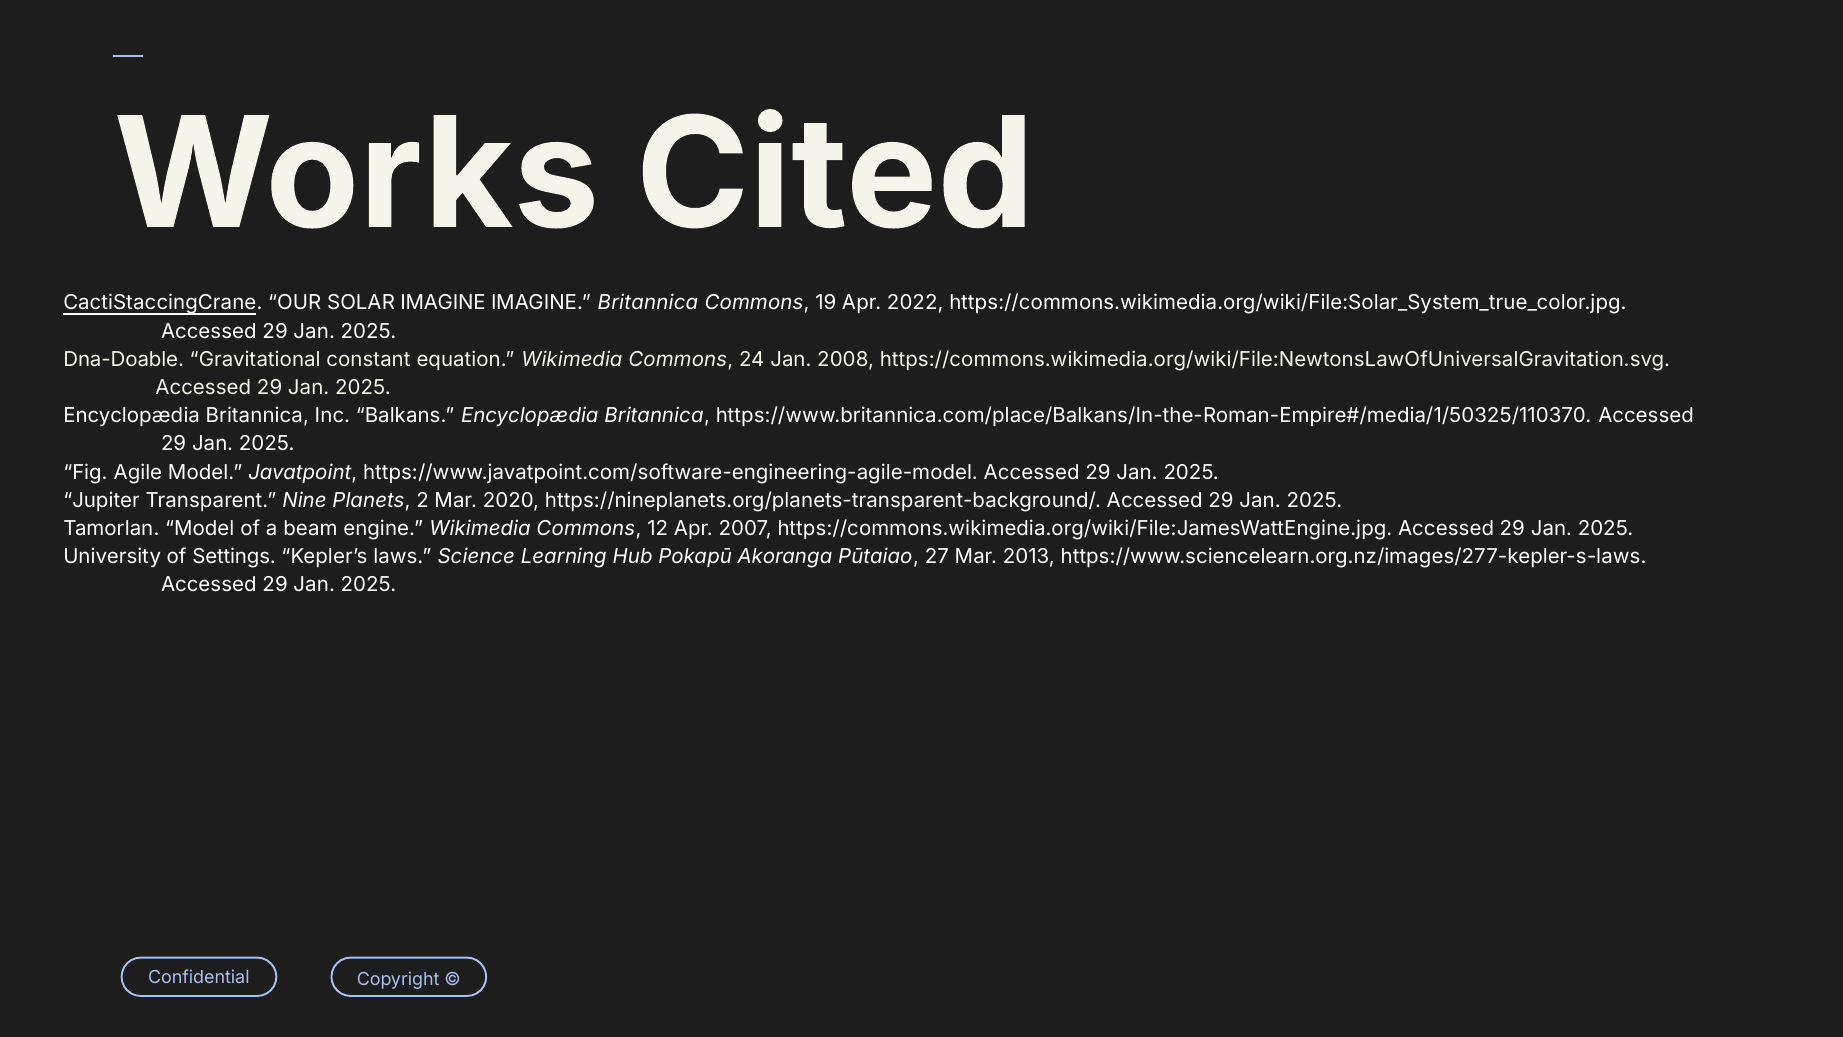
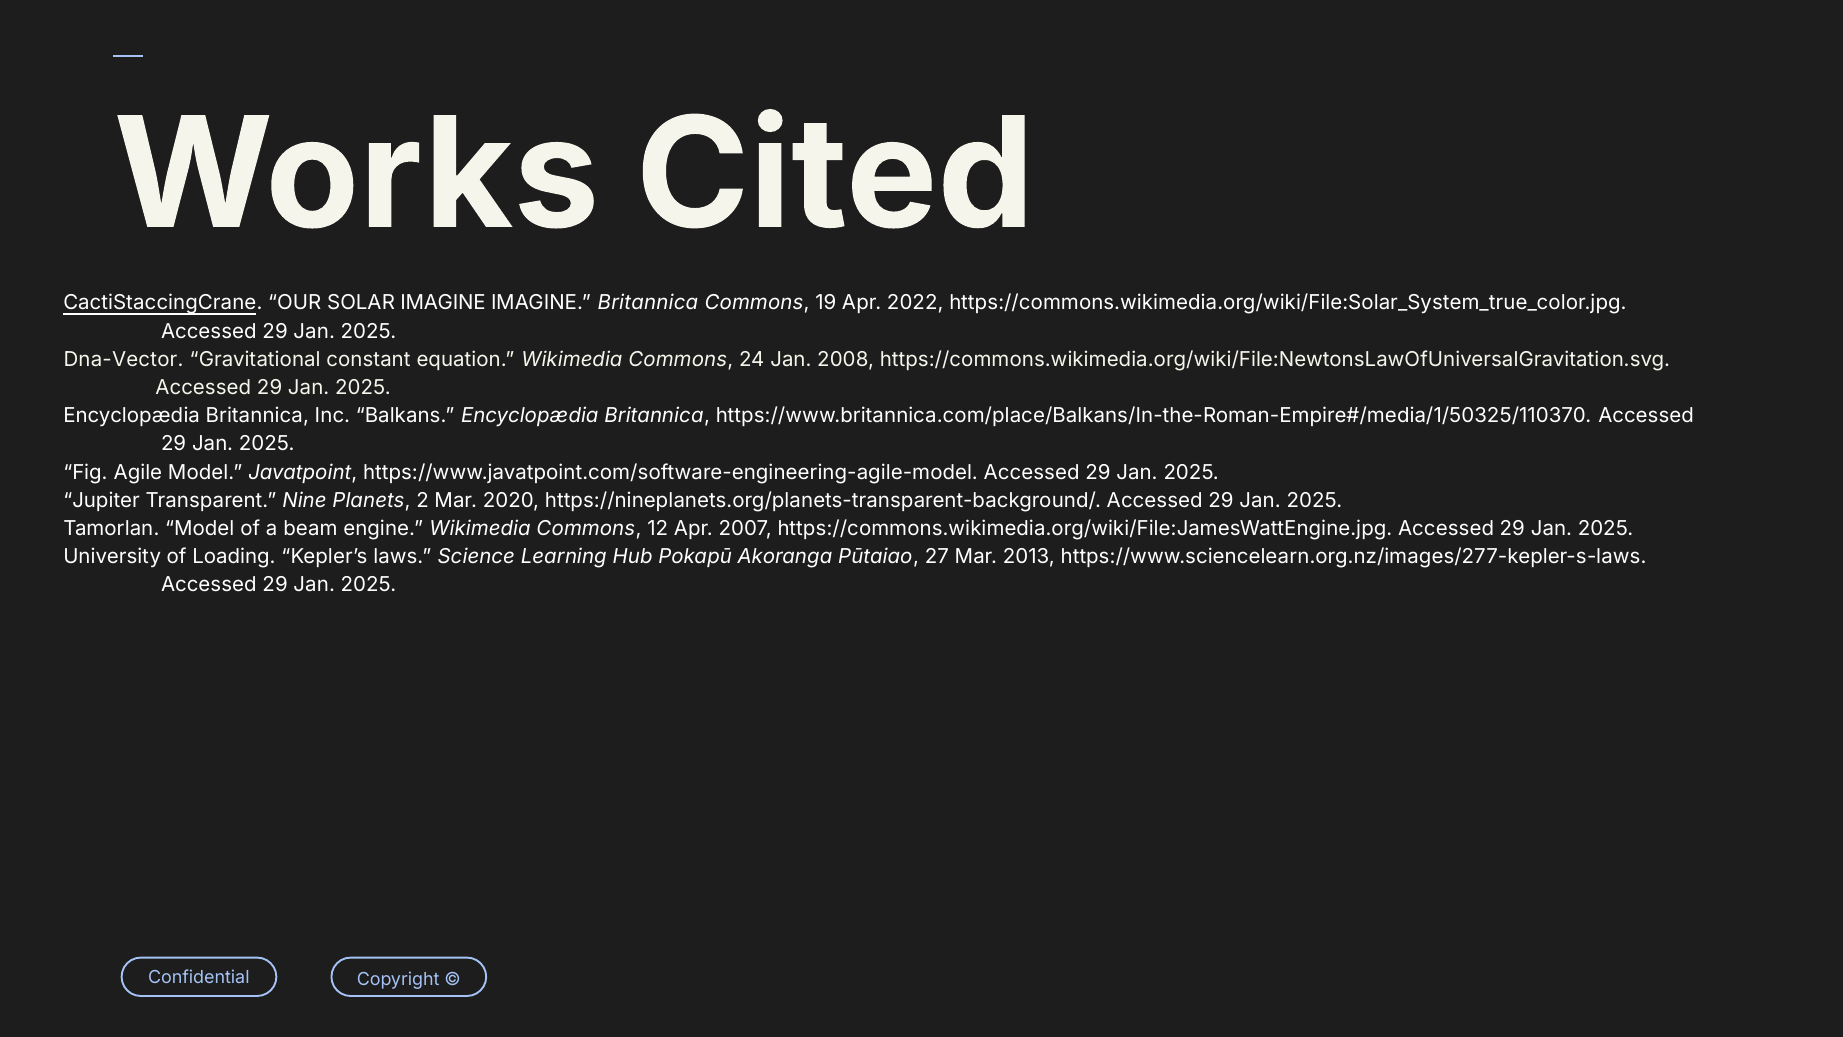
Dna-Doable: Dna-Doable -> Dna-Vector (124, 360)
Settings: Settings -> Loading (234, 557)
